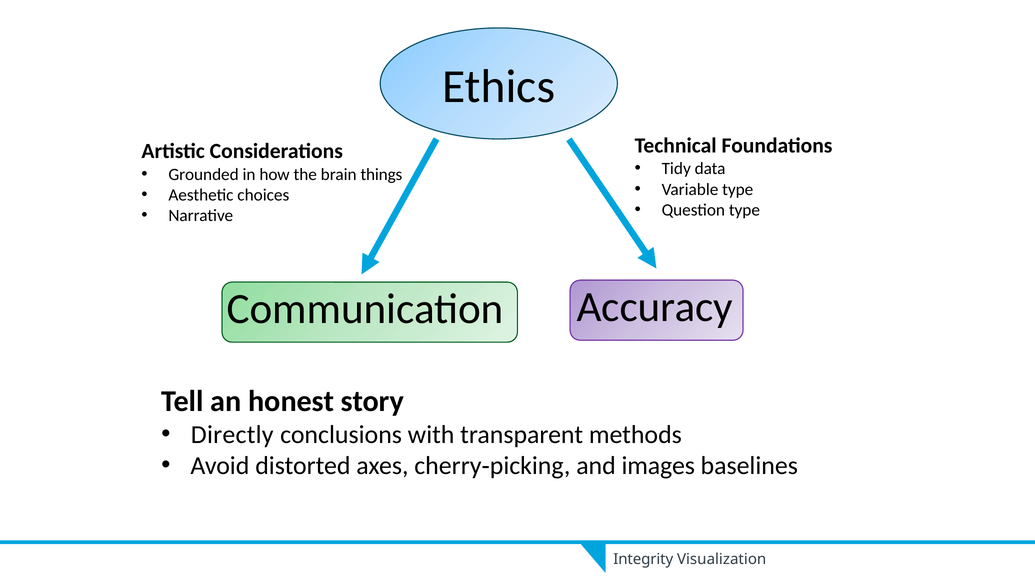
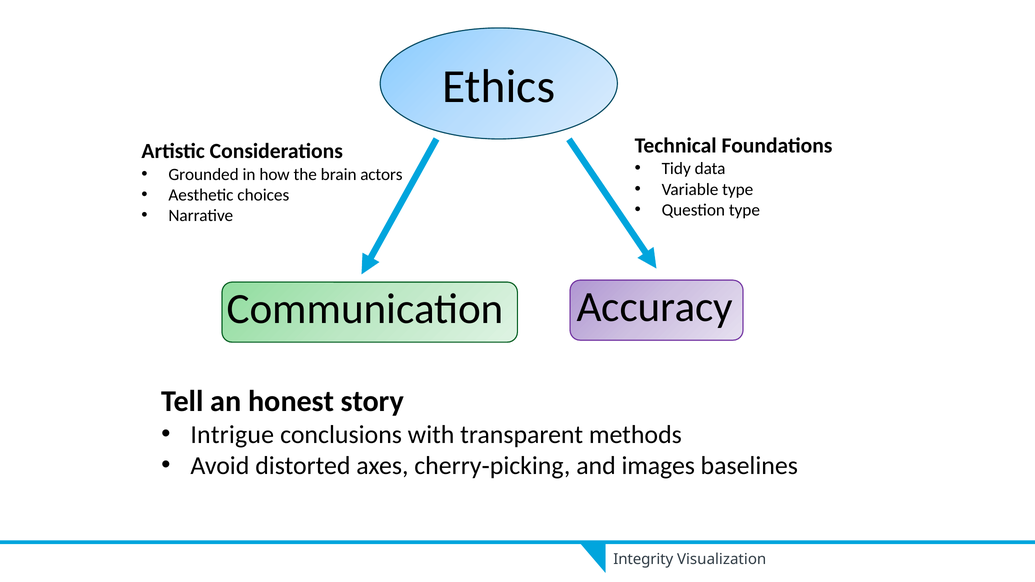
things: things -> actors (381, 174)
Directly: Directly -> Intrigue (232, 435)
